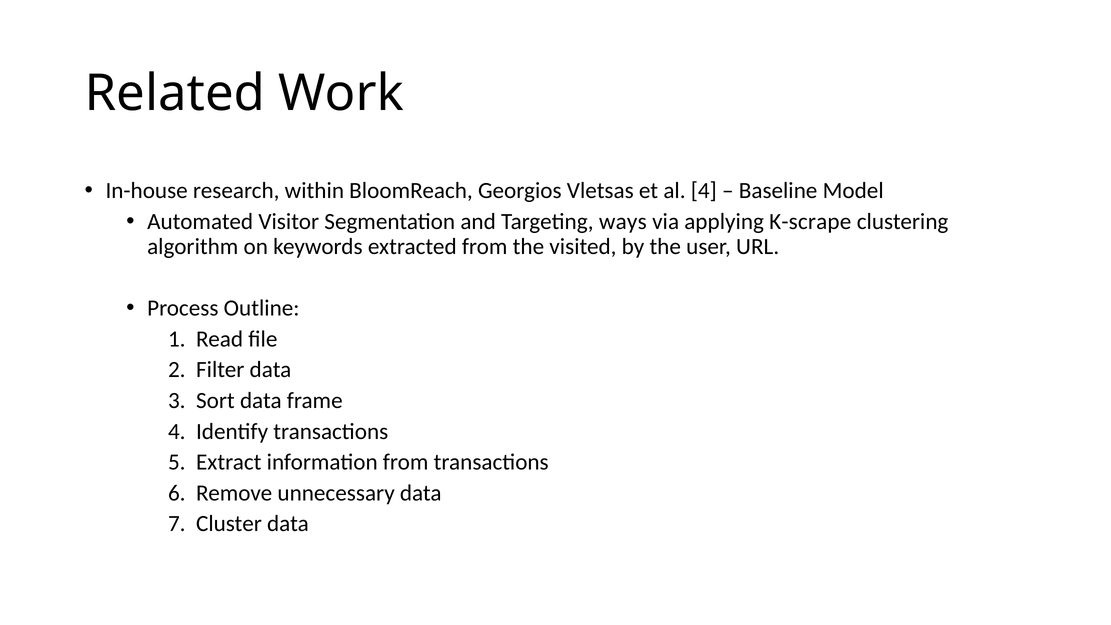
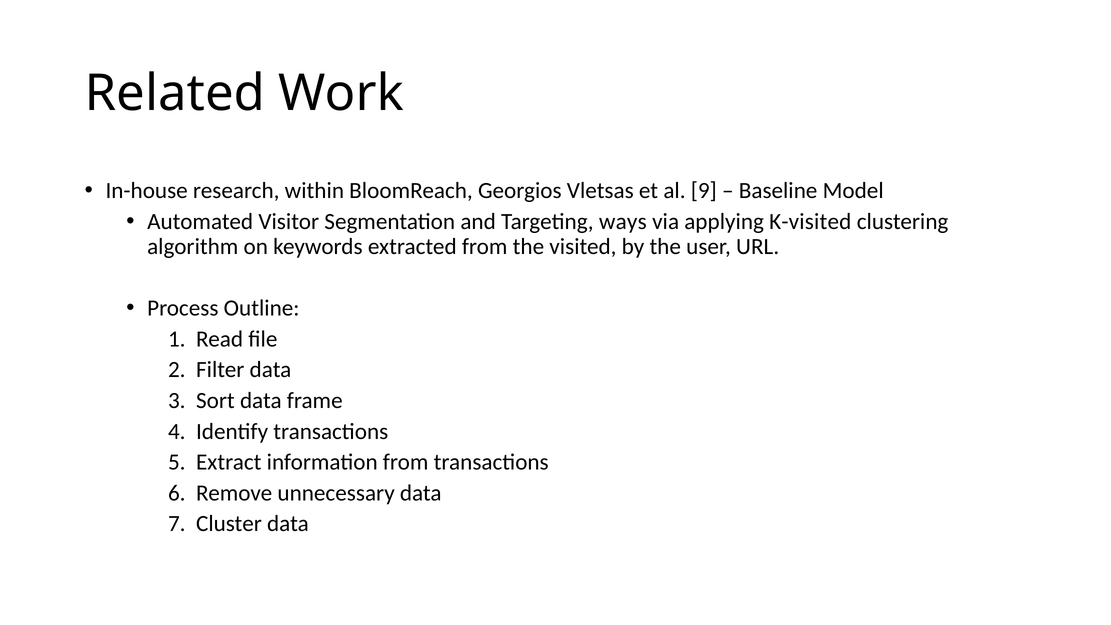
al 4: 4 -> 9 (704, 191)
K-scrape: K-scrape -> K-visited (810, 221)
